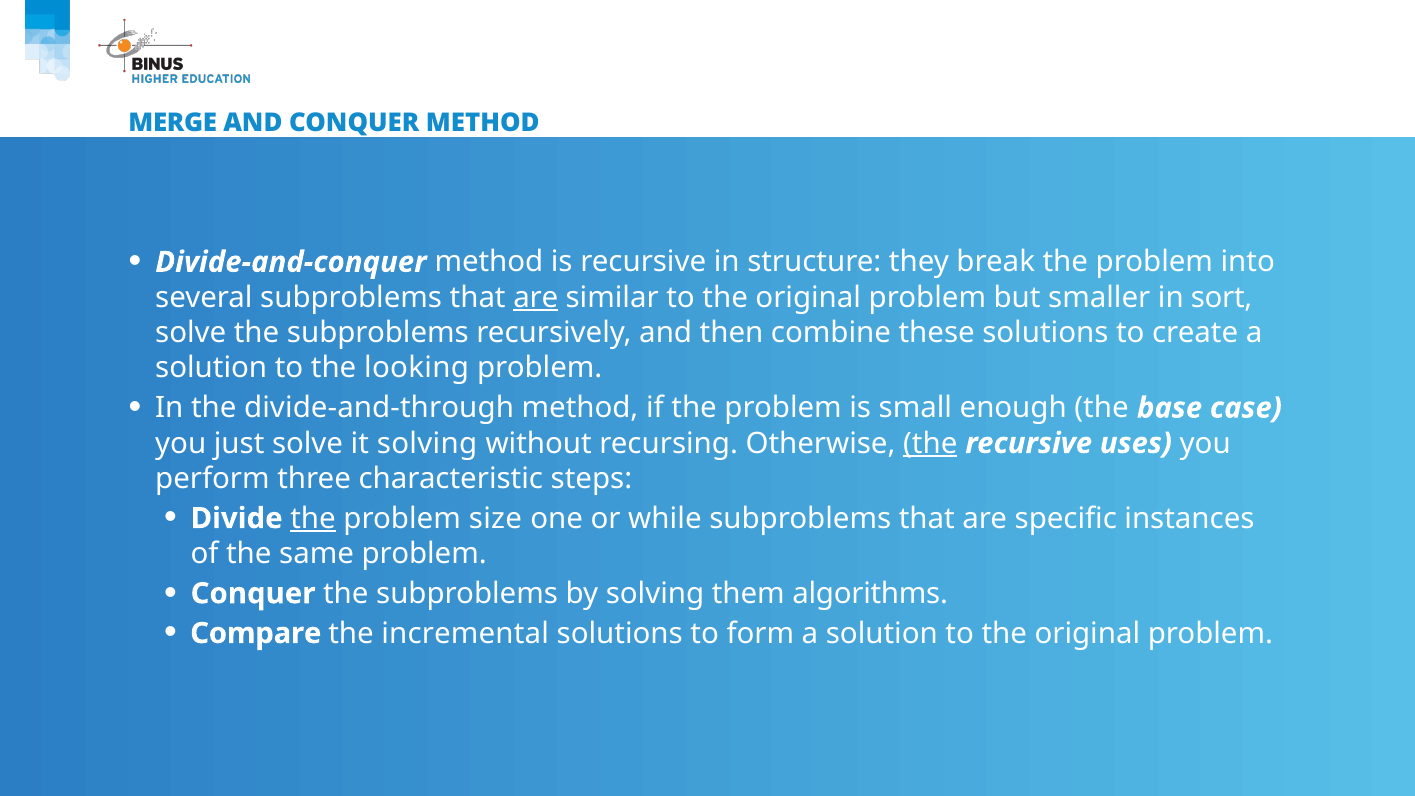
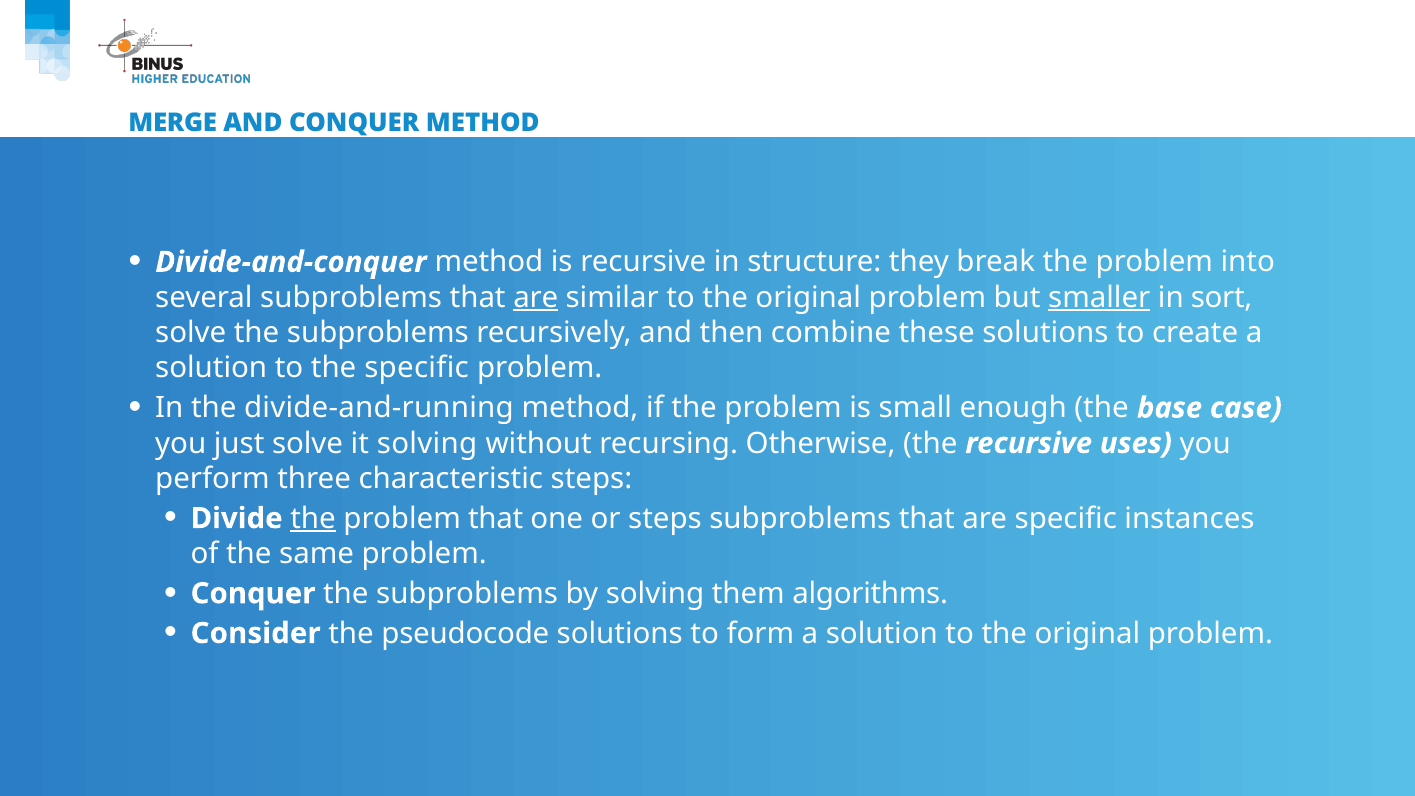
smaller underline: none -> present (1099, 297)
the looking: looking -> specific (417, 368)
divide-and-through: divide-and-through -> divide-and-running (379, 408)
the underline: present -> none (930, 443)
problem size: size -> that (496, 518)
or while: while -> steps (665, 518)
Compare: Compare -> Consider (256, 633)
incremental: incremental -> pseudocode (465, 633)
